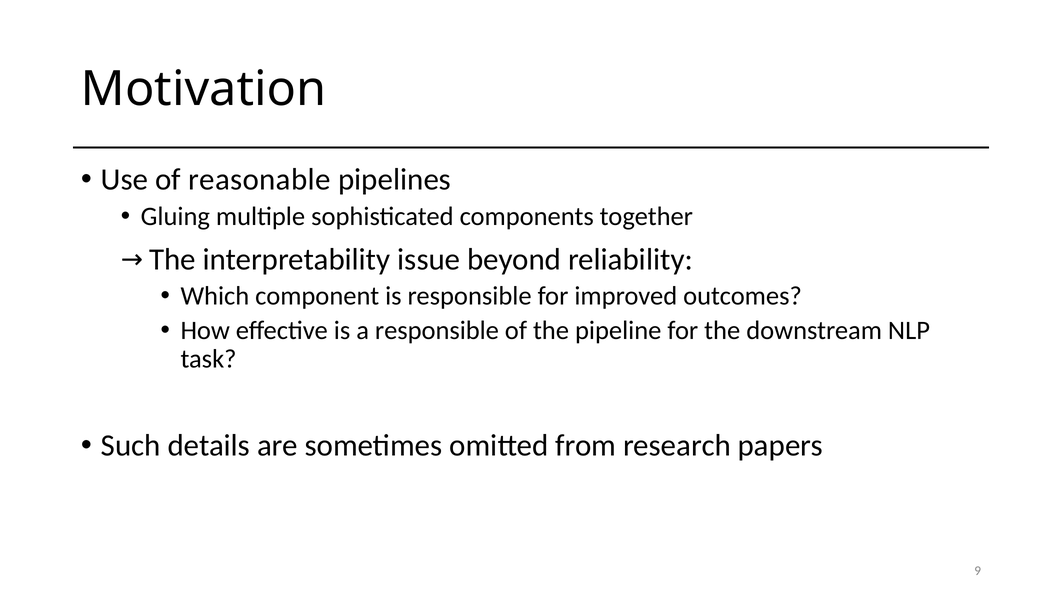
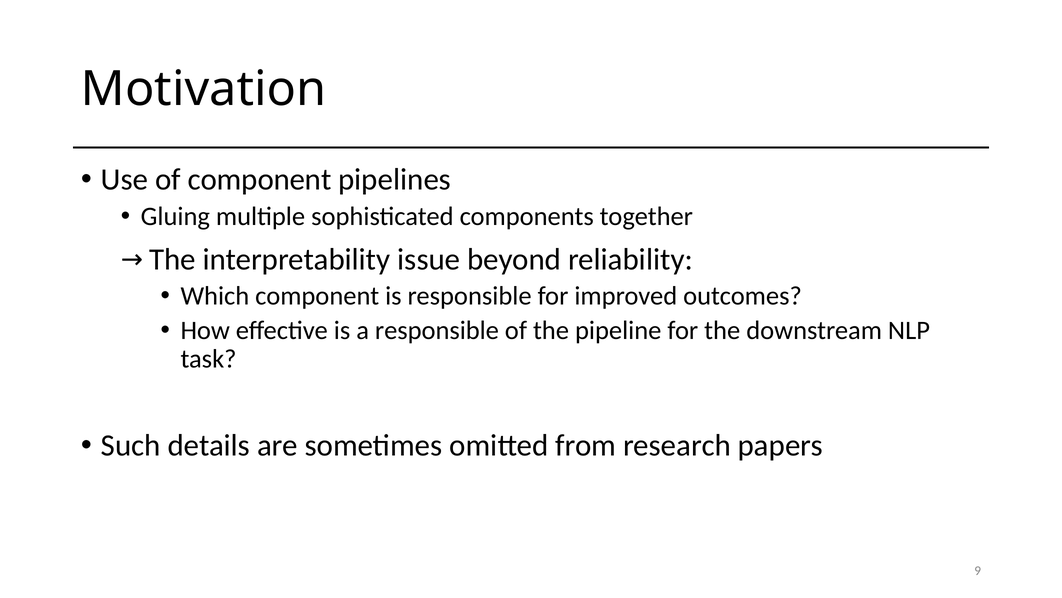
of reasonable: reasonable -> component (260, 179)
